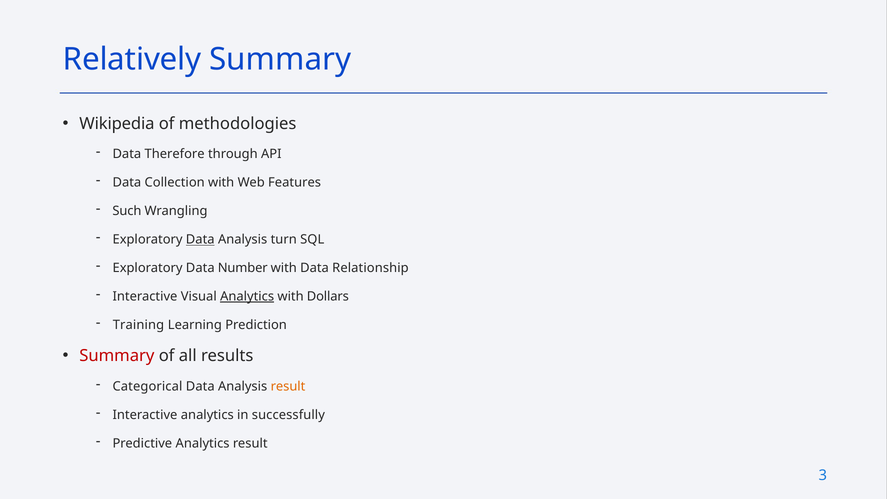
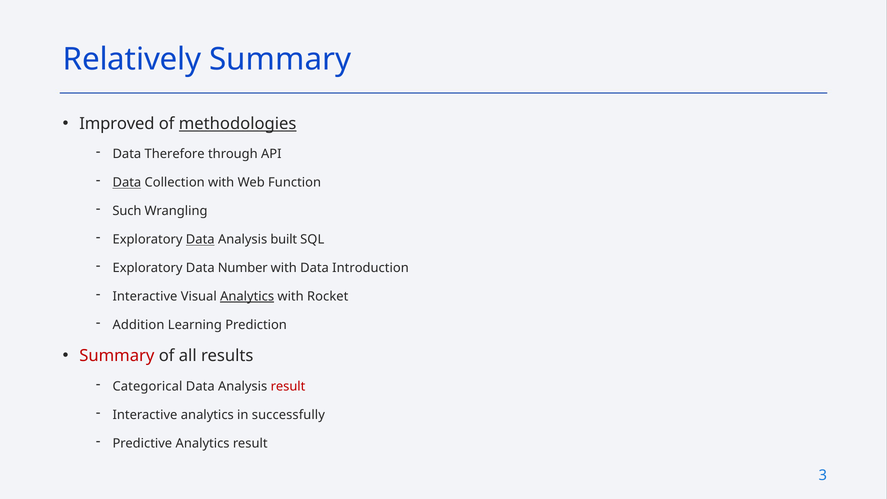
Wikipedia: Wikipedia -> Improved (117, 124)
methodologies underline: none -> present (238, 124)
Data underline: none -> present (127, 183)
Features: Features -> Function (295, 183)
turn: turn -> built (284, 240)
Relationship: Relationship -> Introduction (371, 268)
Dollars: Dollars -> Rocket (328, 297)
Training: Training -> Addition (138, 325)
result colour: orange -> red (288, 386)
